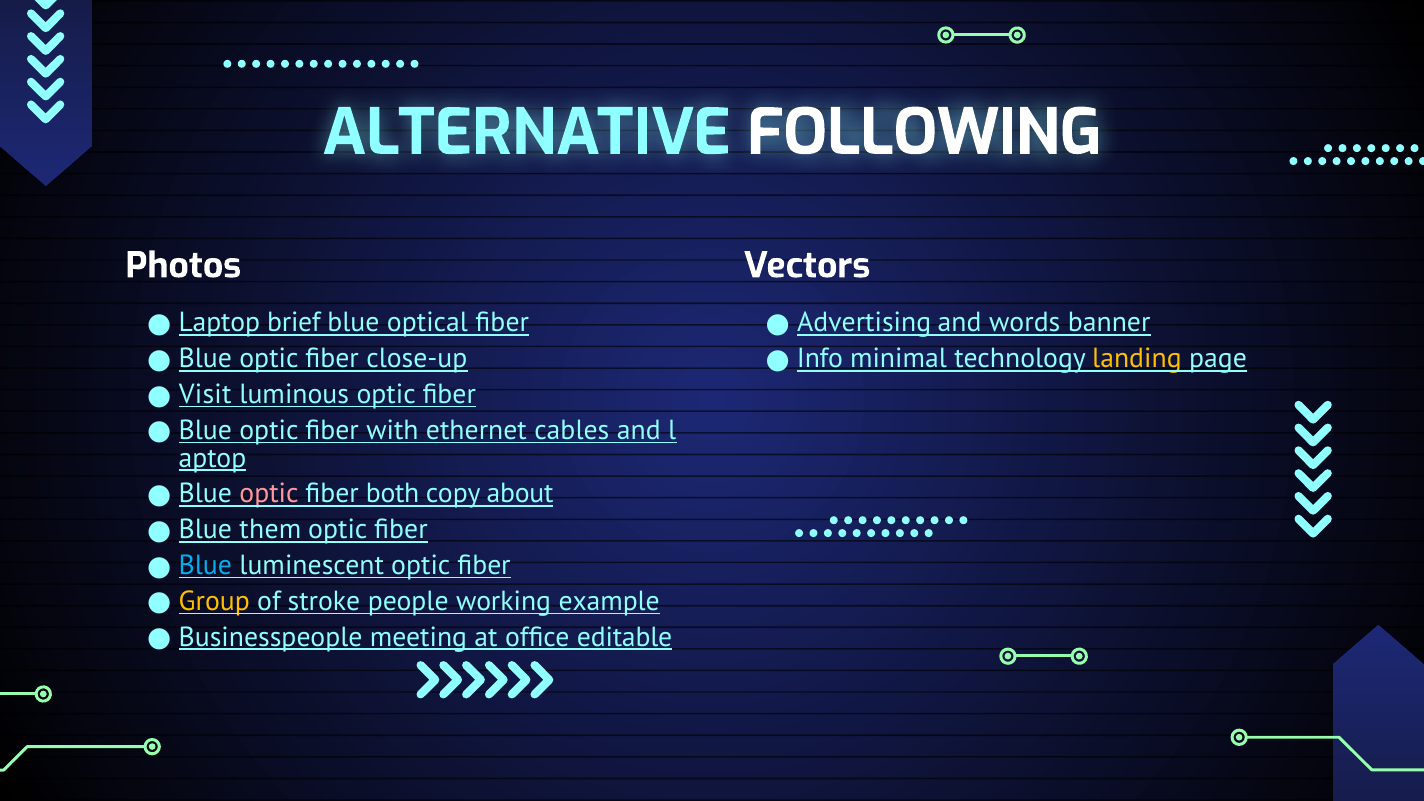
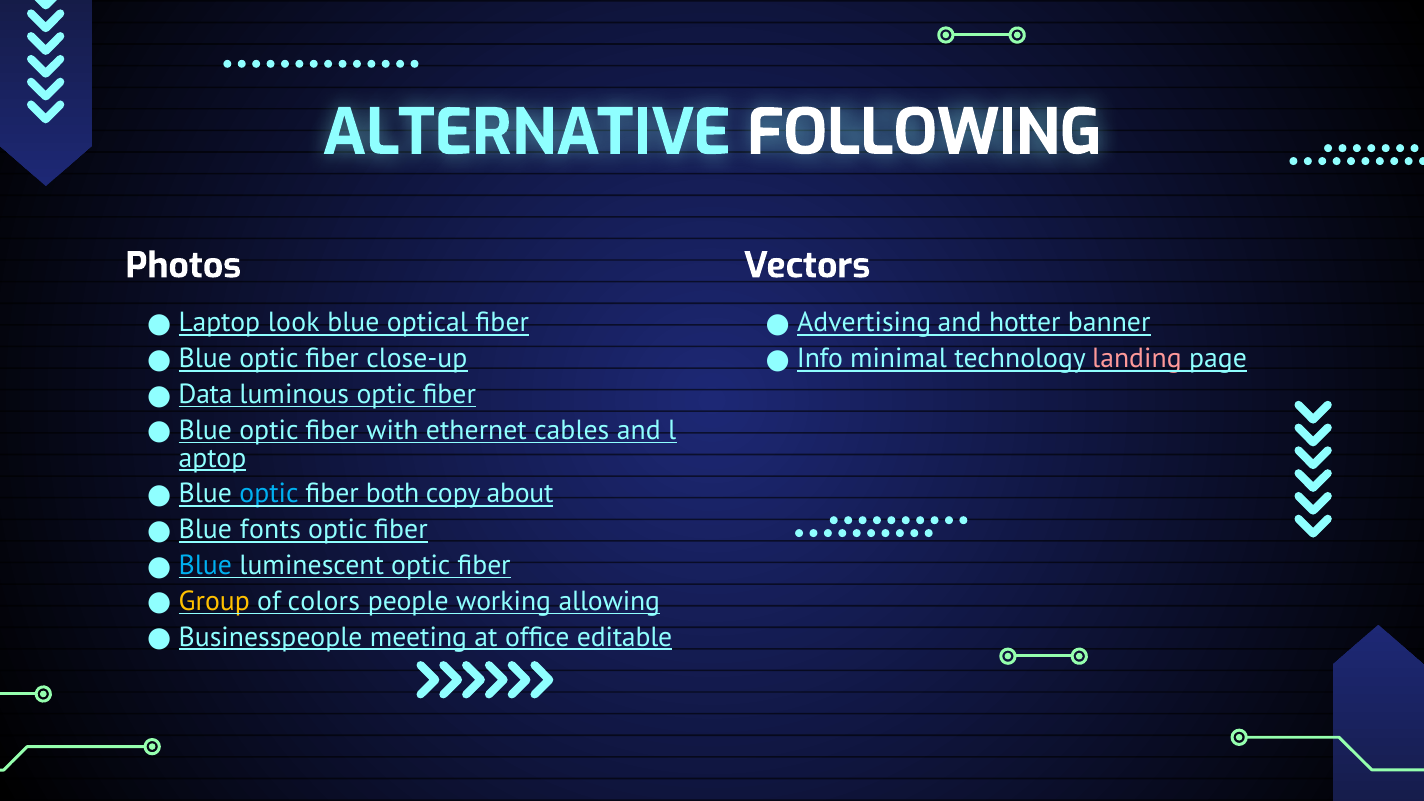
brief: brief -> look (294, 323)
words: words -> hotter (1025, 323)
landing colour: yellow -> pink (1137, 359)
Visit: Visit -> Data (205, 395)
optic colour: pink -> light blue (269, 494)
them: them -> fonts (270, 530)
stroke: stroke -> colors (324, 601)
example: example -> allowing (609, 601)
